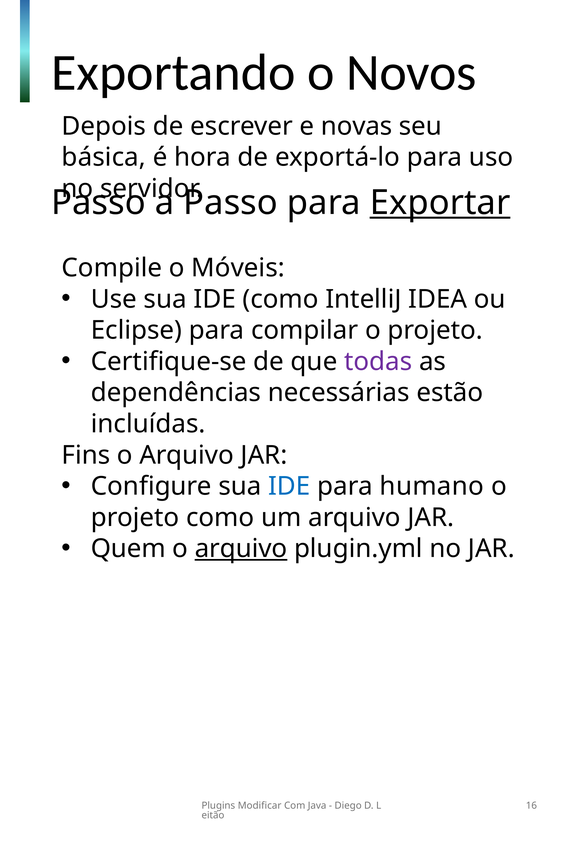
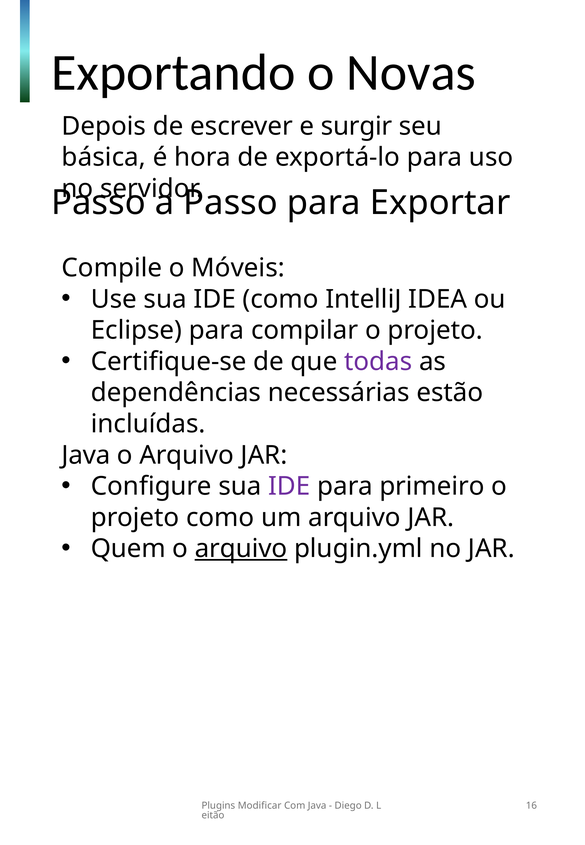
Novos: Novos -> Novas (411, 73)
novas: novas -> surgir (357, 126)
Exportar underline: present -> none (440, 203)
Fins: Fins -> Java (86, 455)
IDE colour: blue -> purple (289, 486)
humano: humano -> primeiro (432, 486)
